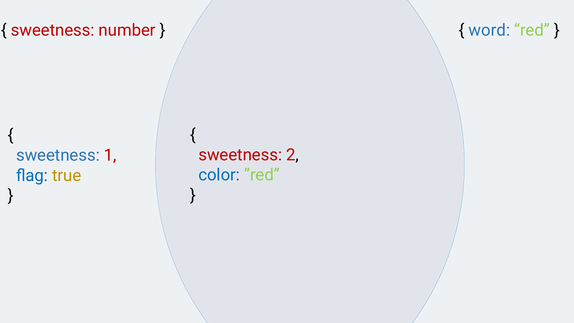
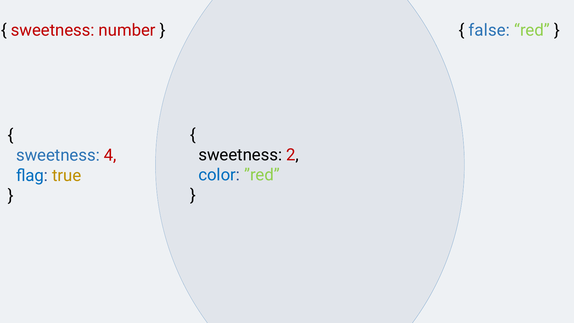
word: word -> false (489, 30)
sweetness colour: red -> black (240, 155)
1: 1 -> 4 (110, 155)
